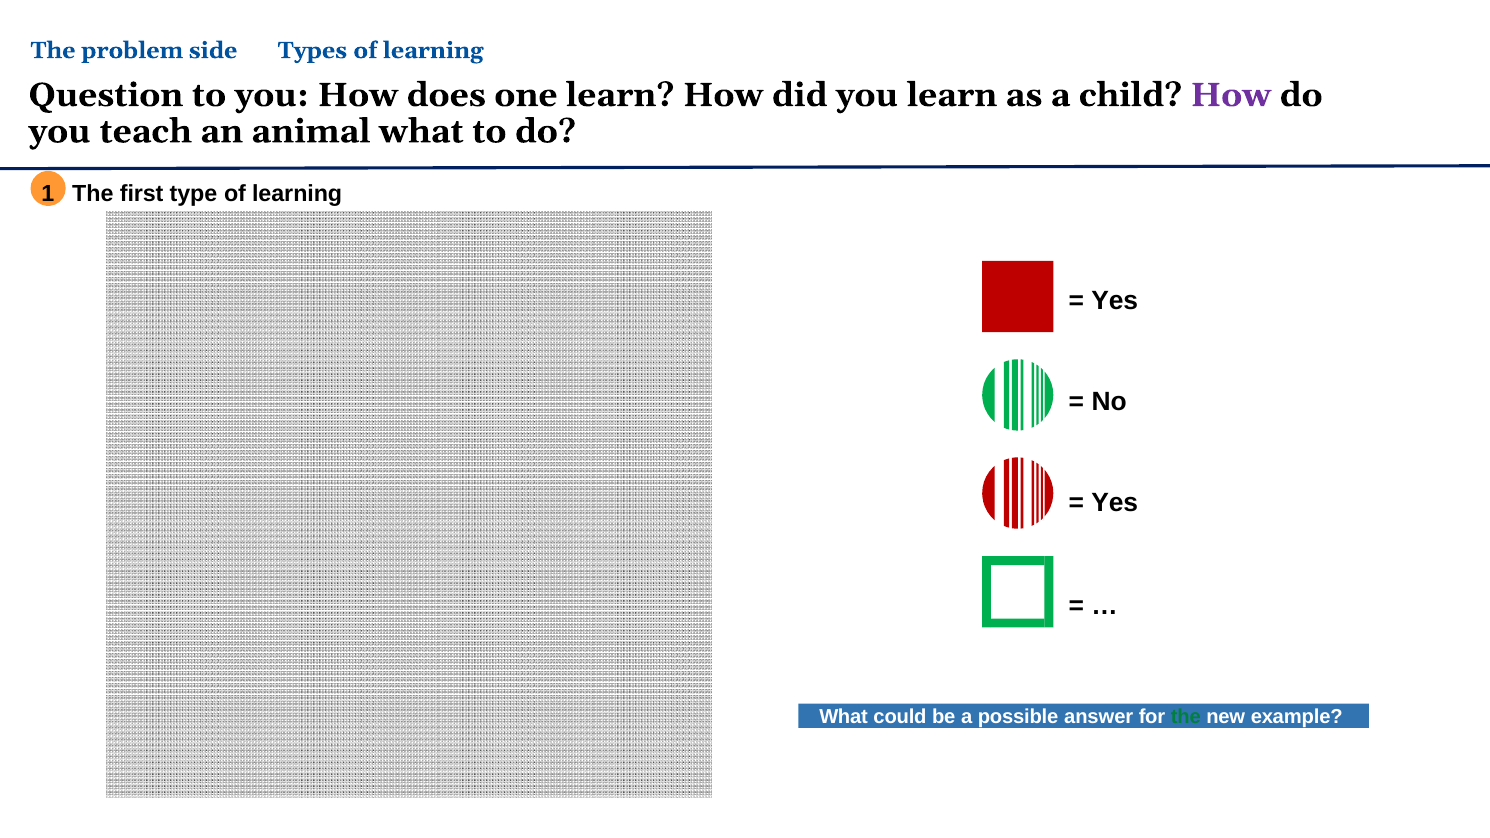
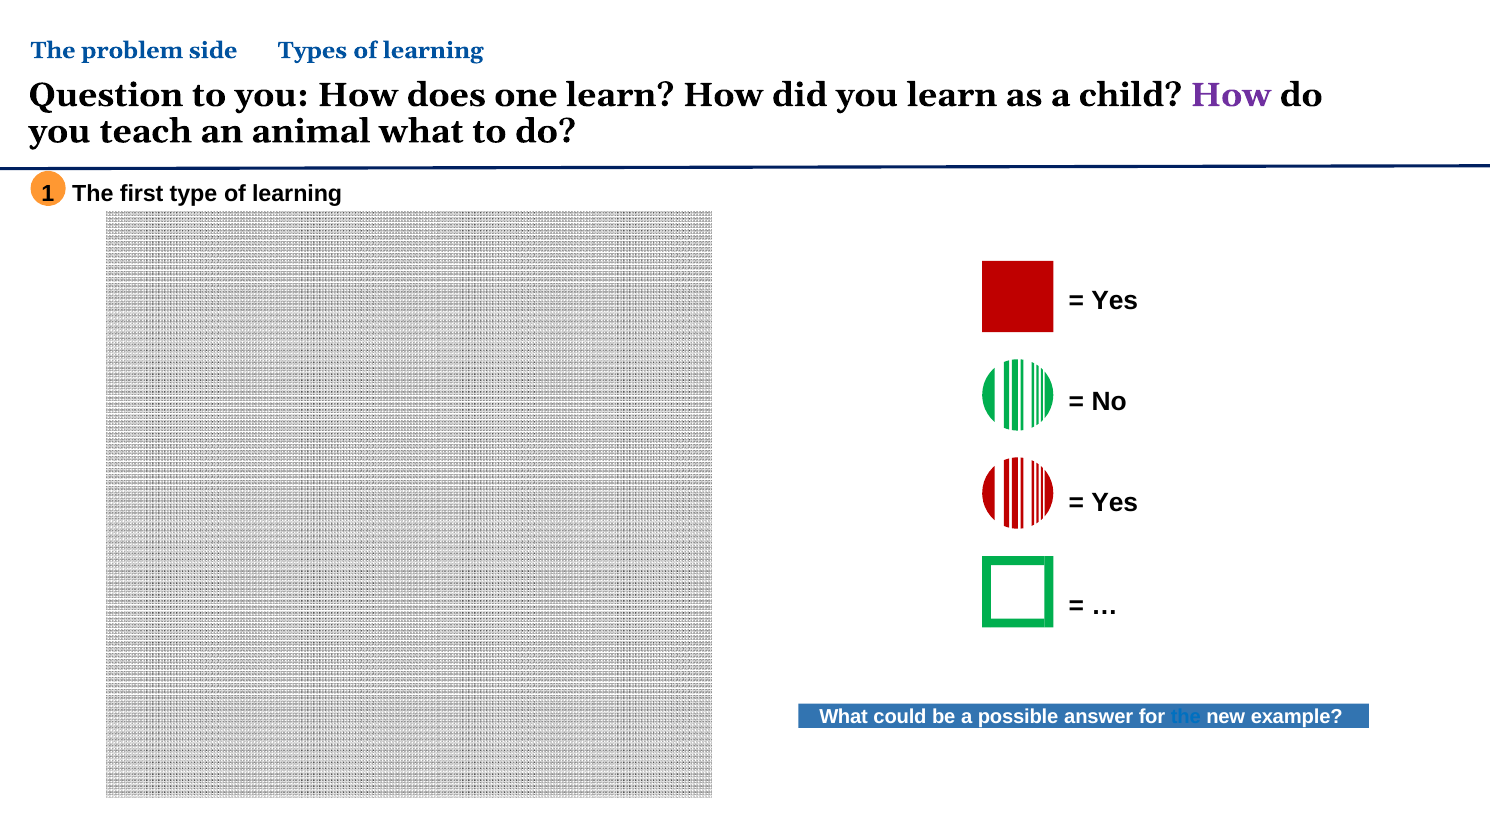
the colour: green -> blue (1186, 717)
